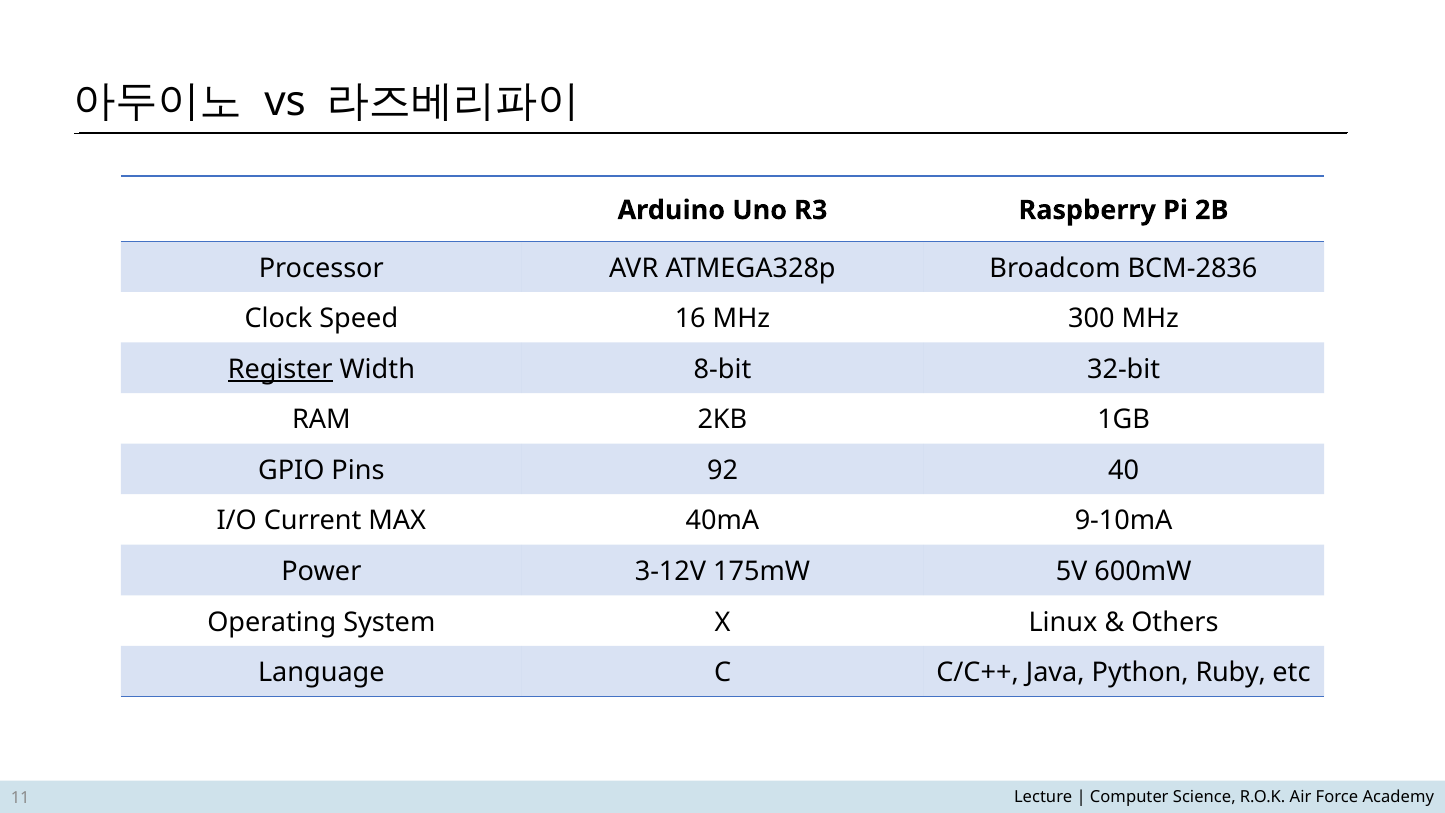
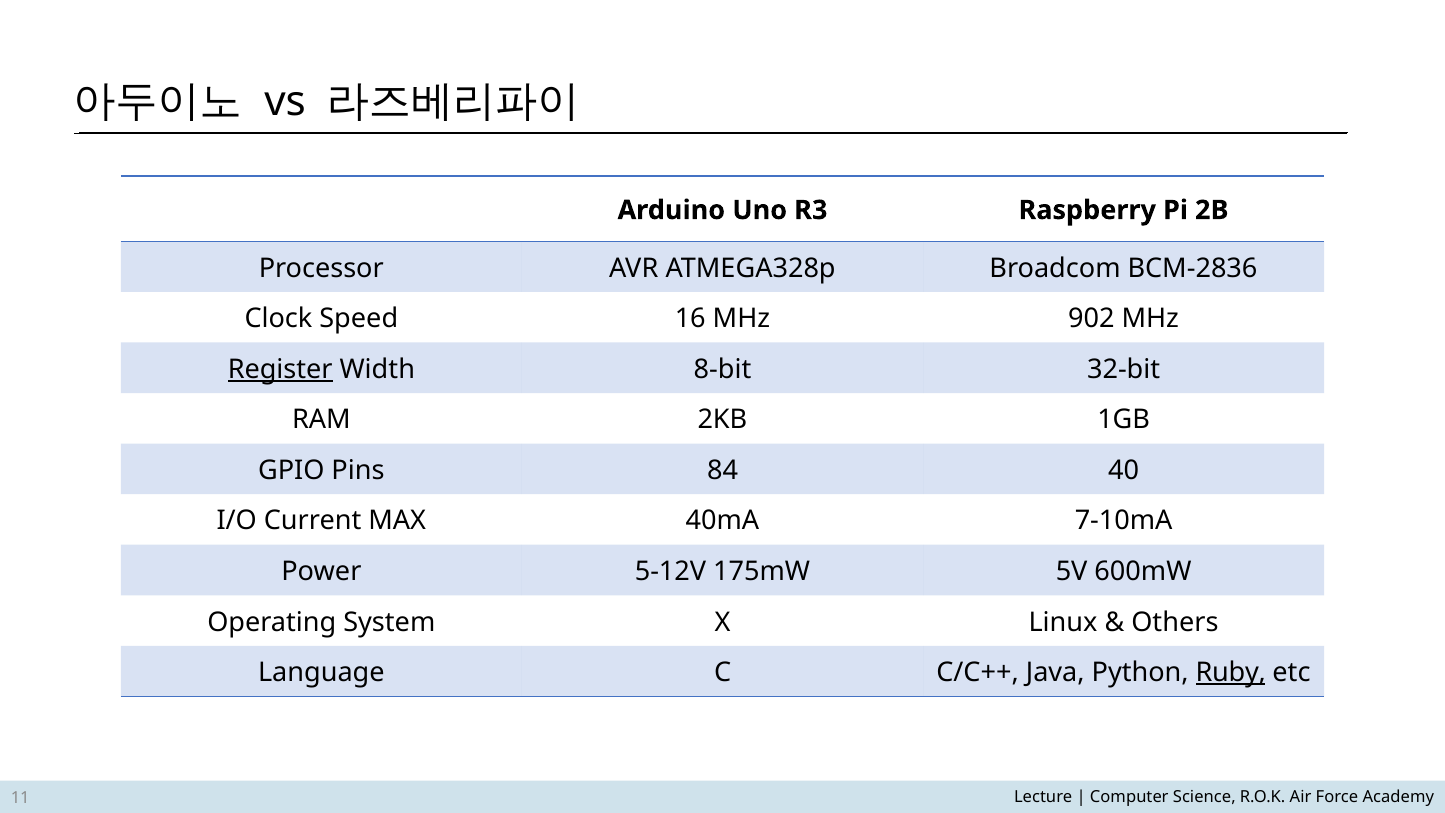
300: 300 -> 902 (1091, 319)
92: 92 -> 84 (723, 470)
9-10mA: 9-10mA -> 7-10mA (1124, 521)
3-12V: 3-12V -> 5-12V (670, 571)
Ruby underline: none -> present (1231, 672)
